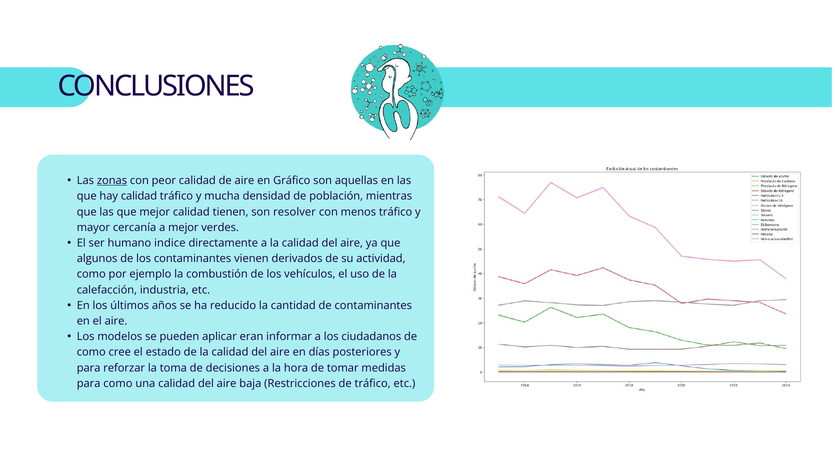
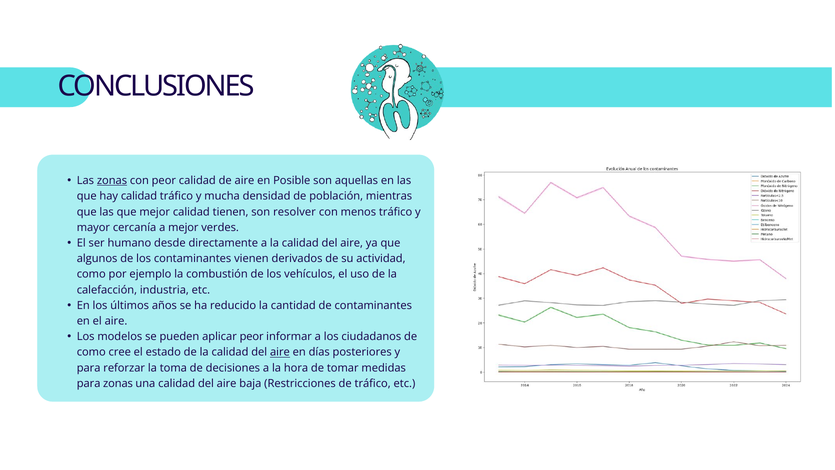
Gráfico: Gráfico -> Posible (292, 181)
indice: indice -> desde (170, 243)
aplicar eran: eran -> peor (252, 336)
aire underline: none -> present (280, 352)
para como: como -> zonas (118, 383)
